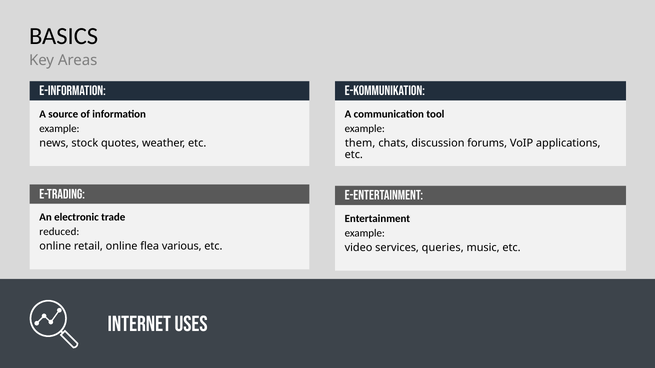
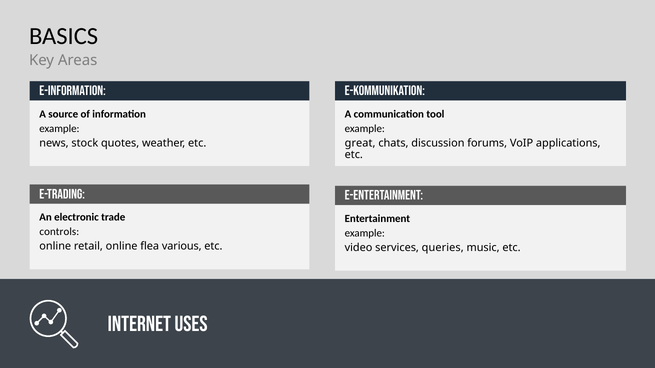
them: them -> great (360, 143)
reduced: reduced -> controls (59, 232)
